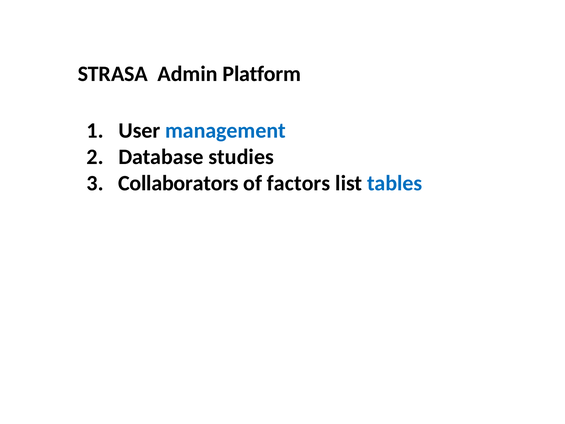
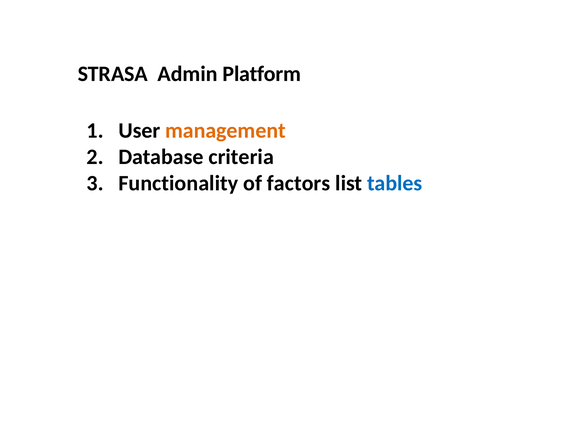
management colour: blue -> orange (225, 130)
studies: studies -> criteria (241, 157)
Collaborators: Collaborators -> Functionality (178, 183)
